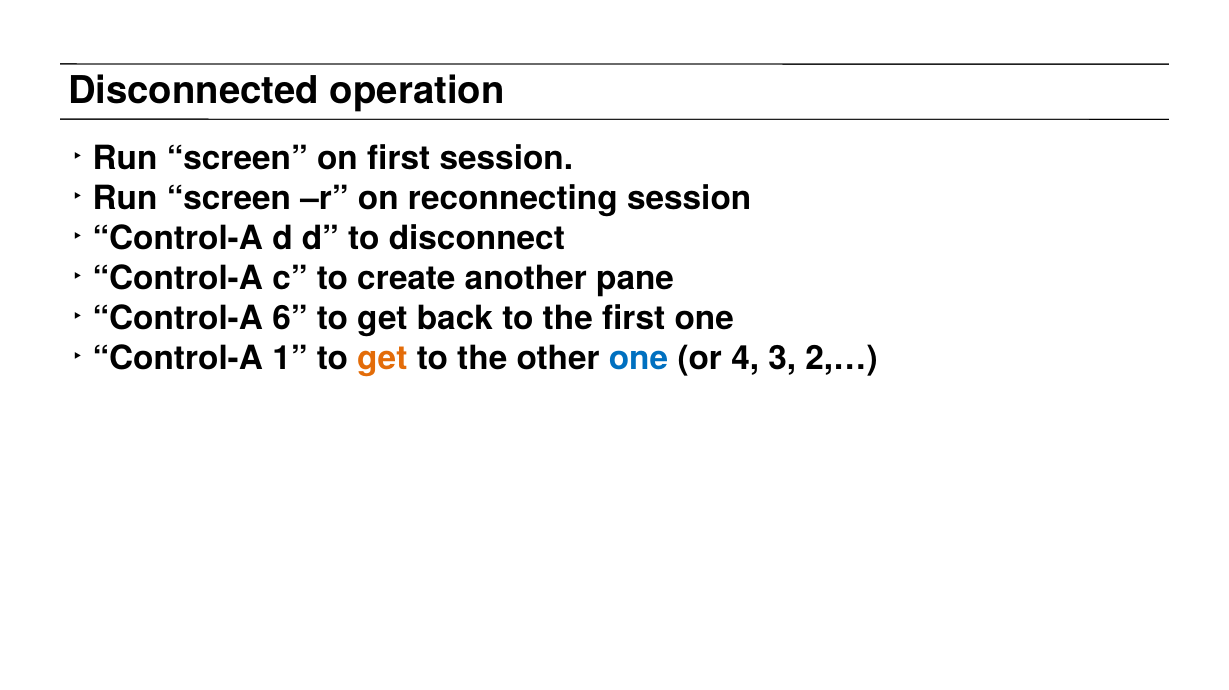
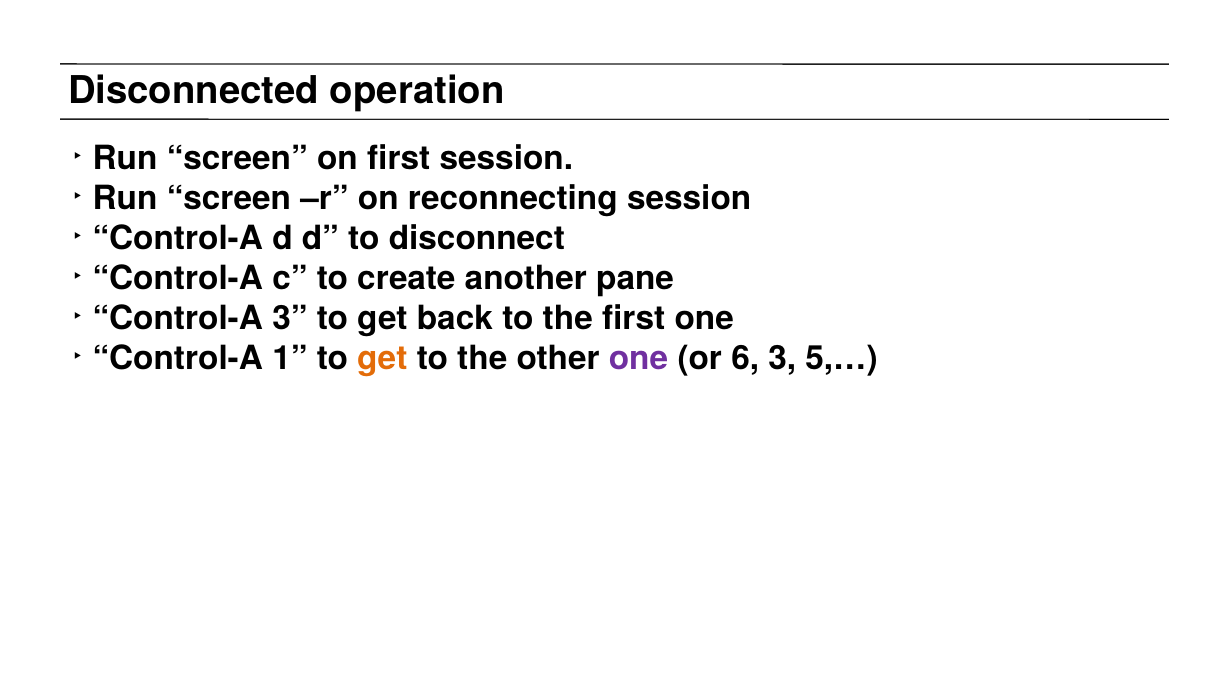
Control-A 6: 6 -> 3 (290, 318)
one colour: blue -> purple (639, 358)
4: 4 -> 6 (745, 358)
2,…: 2,… -> 5,… (842, 358)
